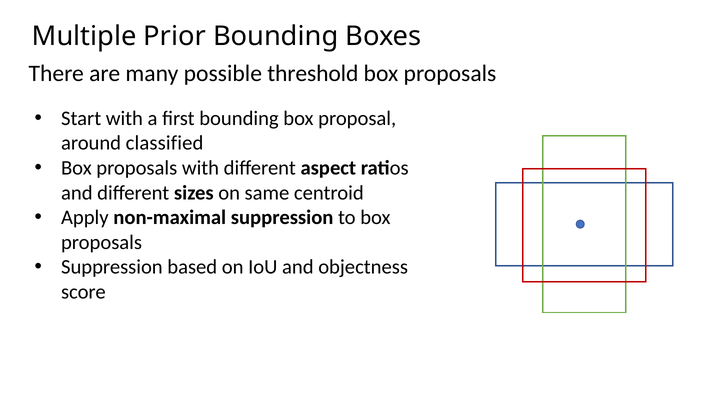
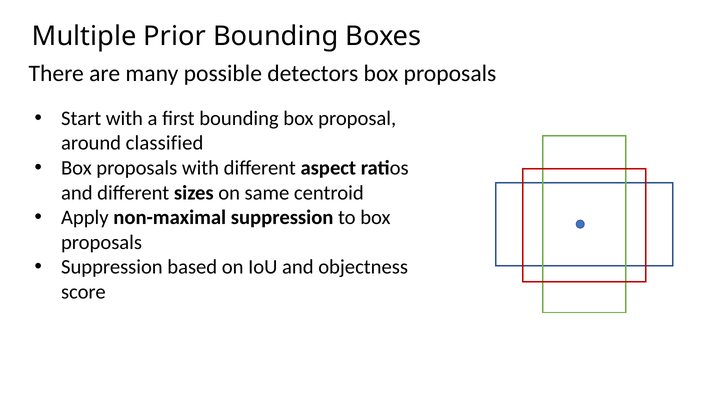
threshold: threshold -> detectors (313, 74)
